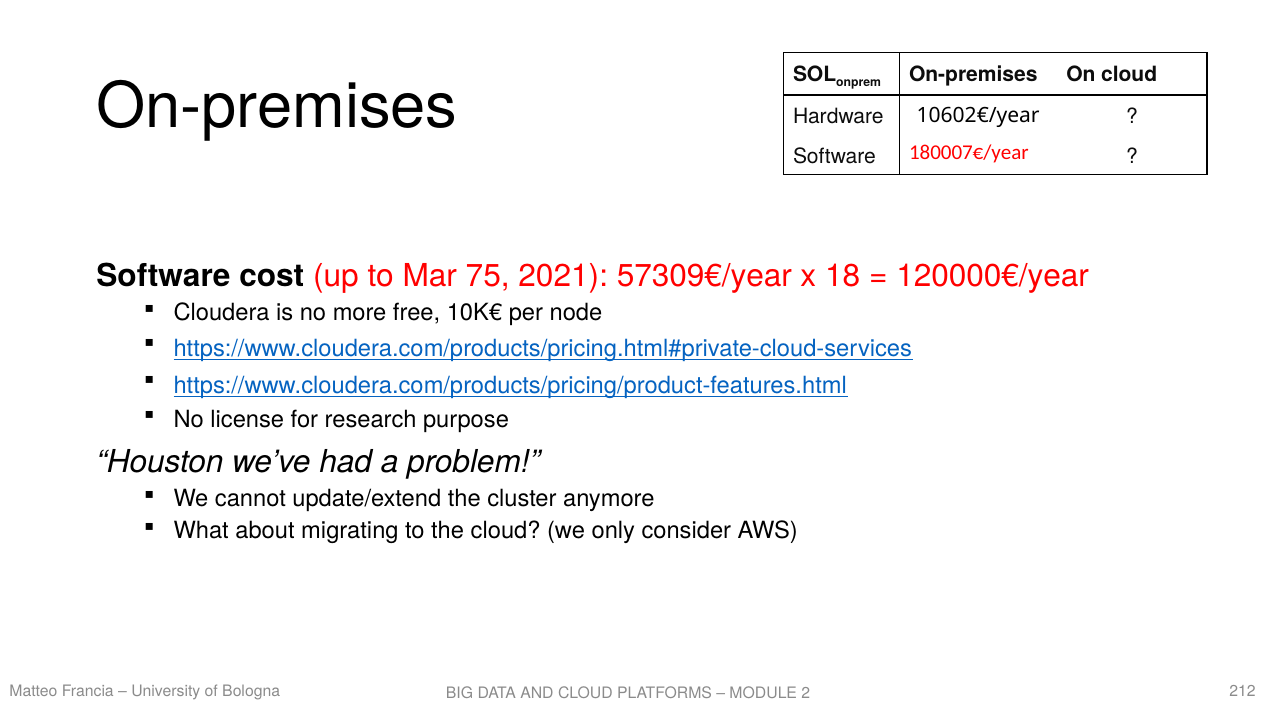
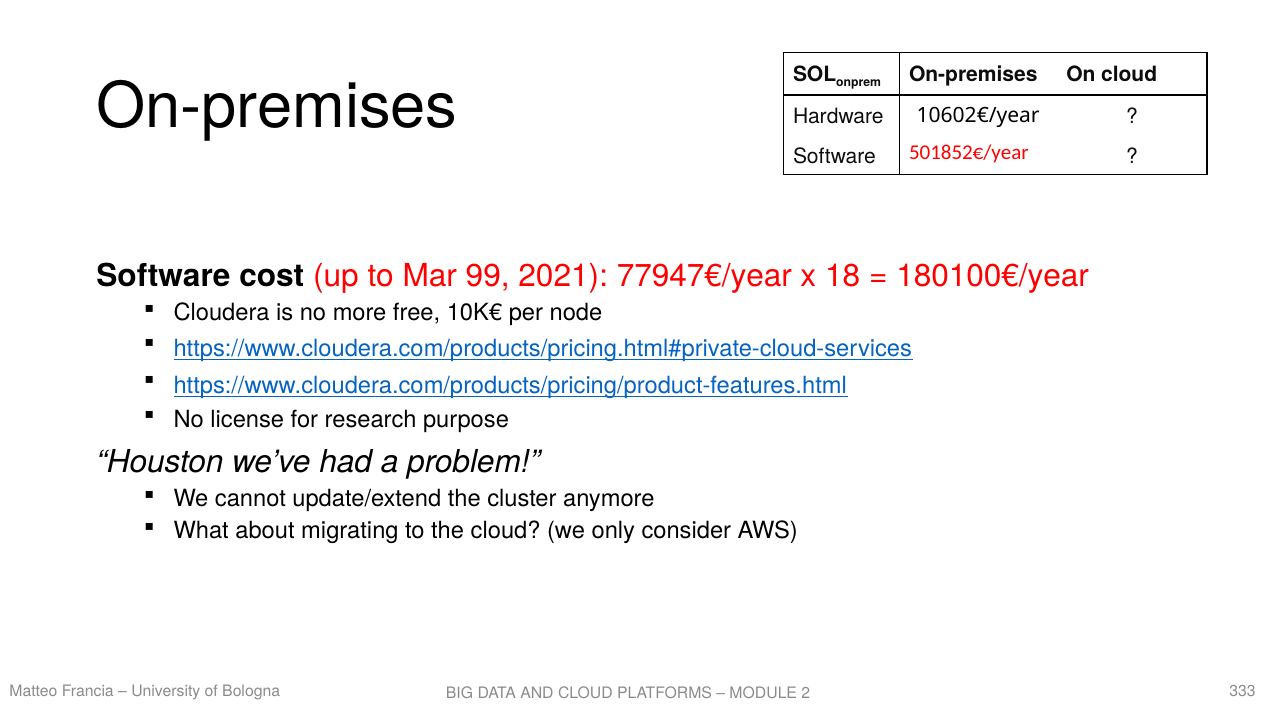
180007€/year: 180007€/year -> 501852€/year (969, 153)
75: 75 -> 99 (488, 277)
57309€/year: 57309€/year -> 77947€/year (704, 277)
120000€/year: 120000€/year -> 180100€/year (993, 277)
212: 212 -> 333 (1242, 692)
